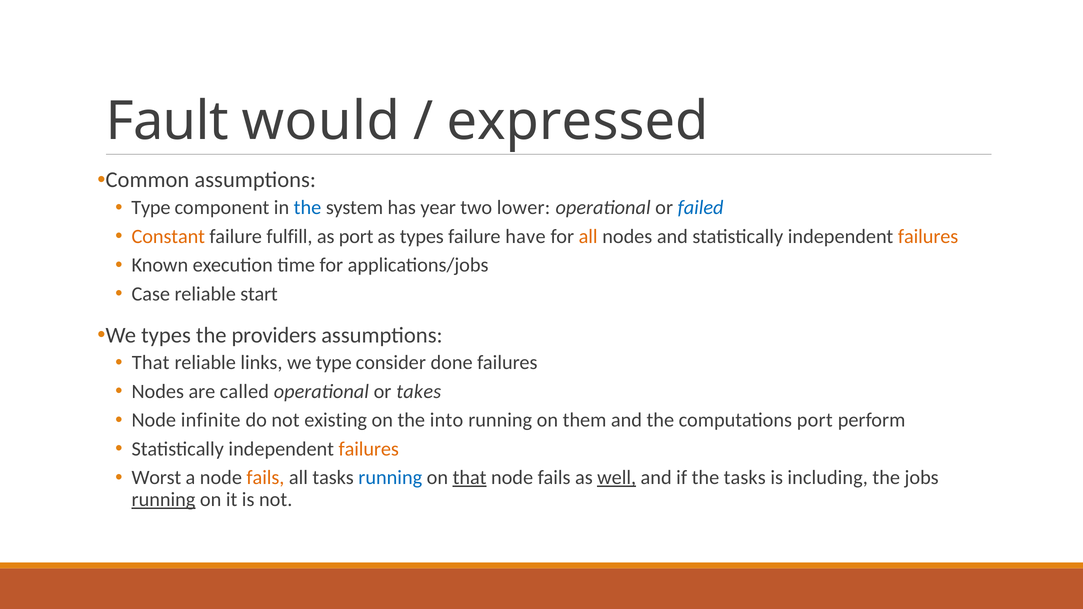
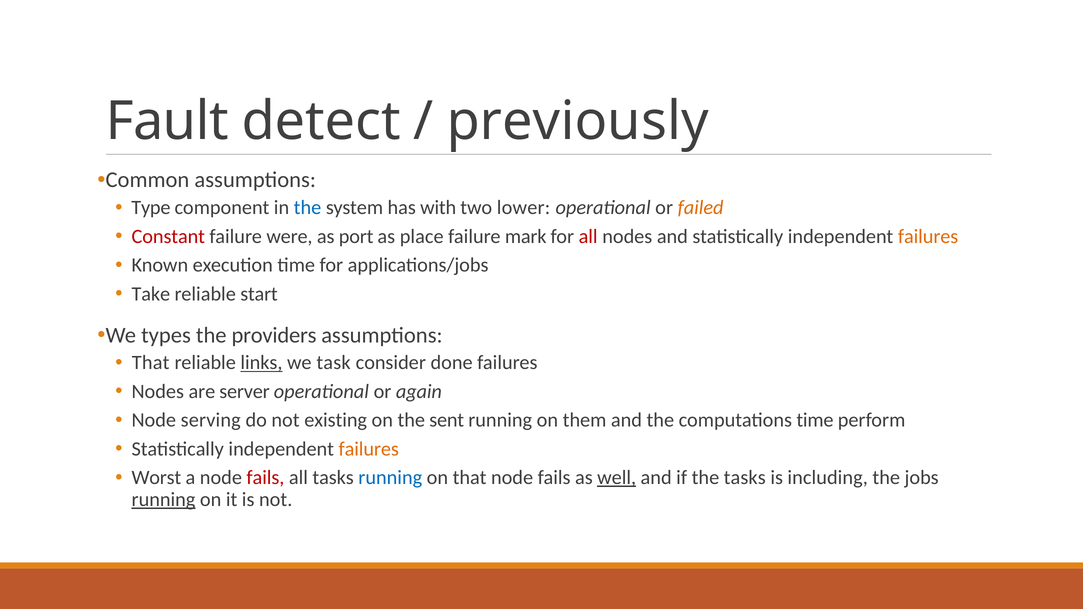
would: would -> detect (321, 121)
expressed: expressed -> previously (578, 121)
year: year -> with (438, 208)
failed colour: blue -> orange (701, 208)
Constant colour: orange -> red (168, 237)
fulfill: fulfill -> were (289, 237)
as types: types -> place (422, 237)
have: have -> mark (526, 237)
all colour: orange -> red (588, 237)
Case: Case -> Take (151, 294)
links underline: none -> present (261, 363)
we type: type -> task (334, 363)
called: called -> server (245, 392)
takes: takes -> again (419, 392)
infinite: infinite -> serving (211, 420)
into: into -> sent (447, 420)
computations port: port -> time (815, 420)
fails colour: orange -> red (265, 478)
that underline: present -> none (470, 478)
